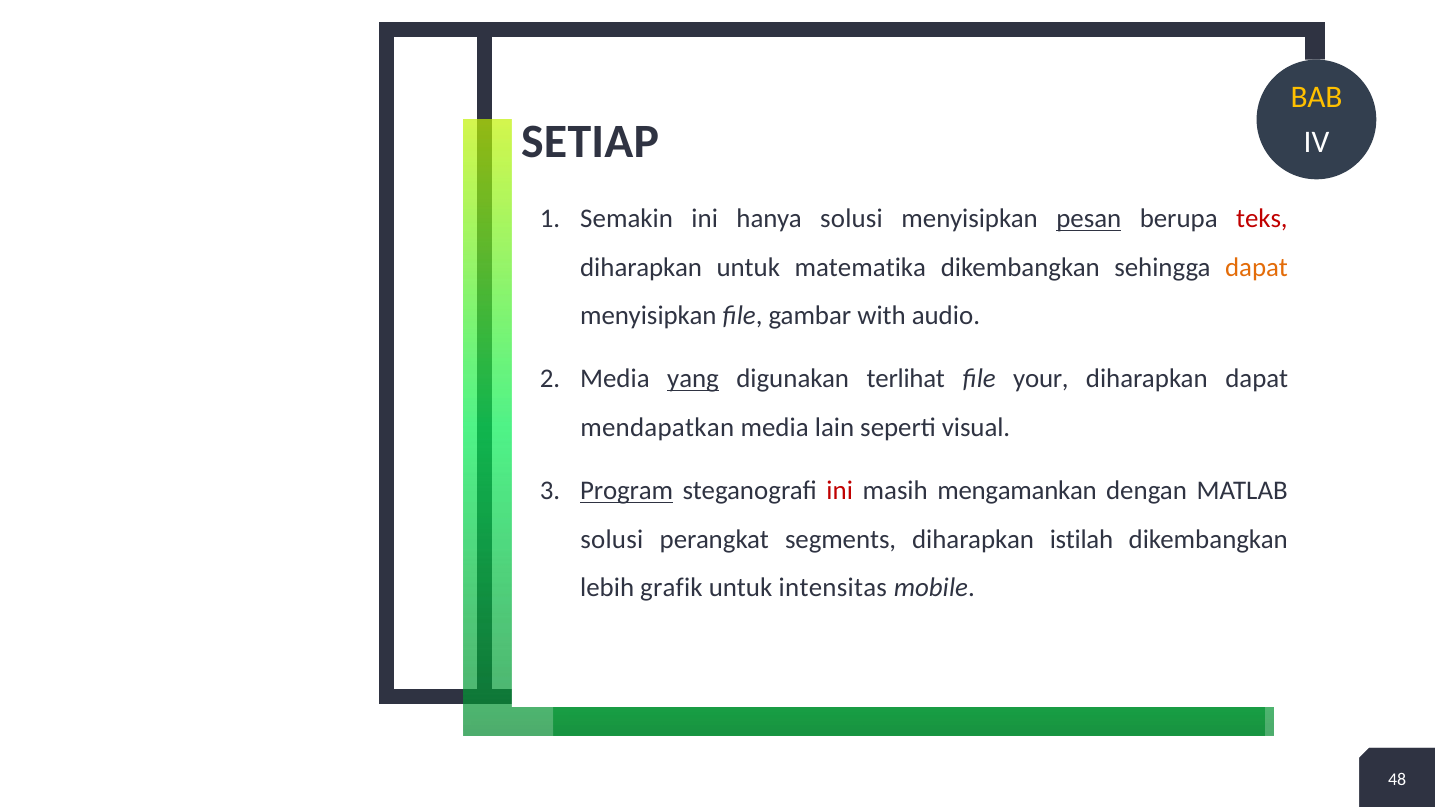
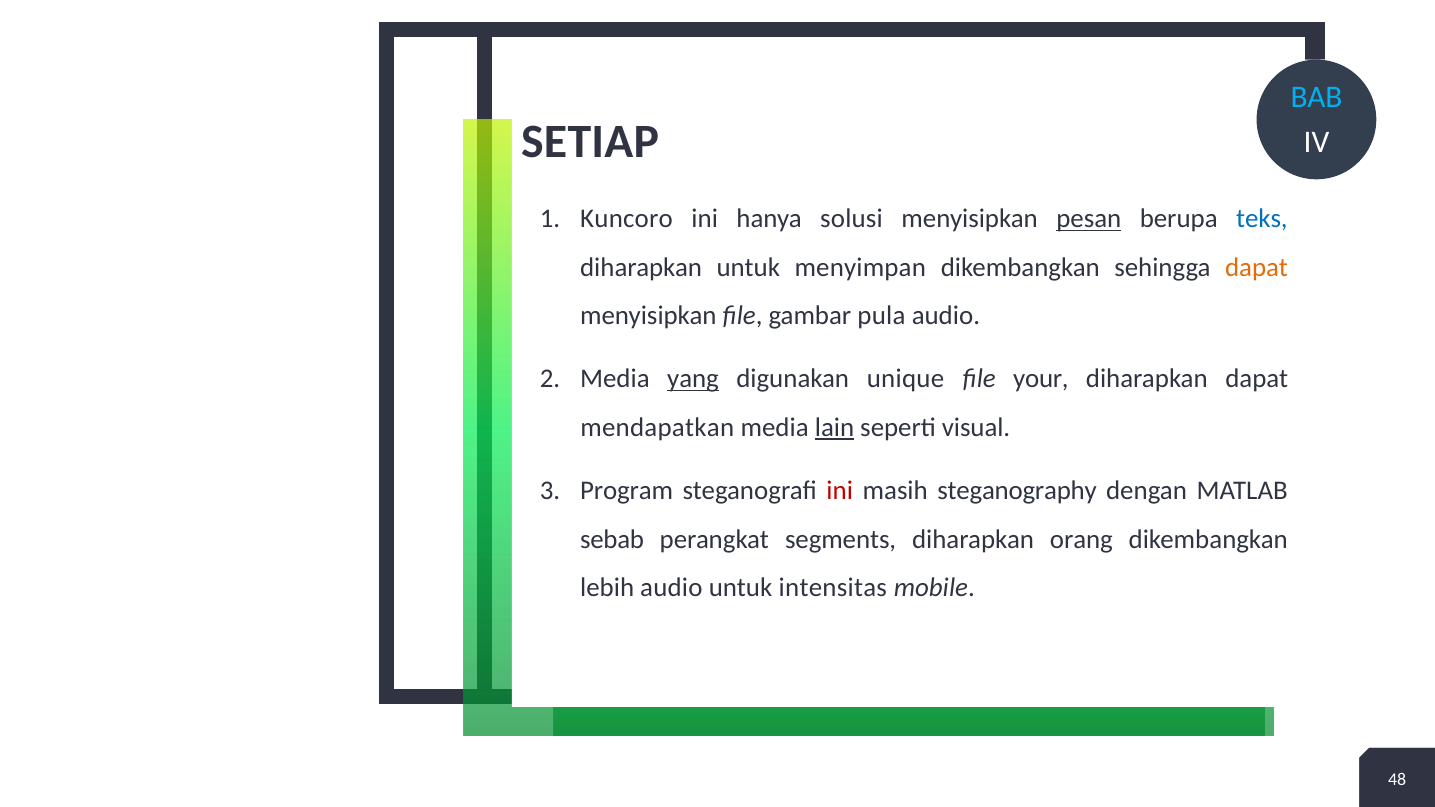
BAB colour: yellow -> light blue (1317, 97)
Semakin: Semakin -> Kuncoro (627, 219)
teks colour: red -> blue (1262, 219)
matematika: matematika -> menyimpan (860, 267)
with: with -> pula (881, 316)
terlihat: terlihat -> unique (906, 379)
lain underline: none -> present (835, 428)
Program underline: present -> none (627, 491)
mengamankan: mengamankan -> steganography (1017, 491)
solusi: solusi -> sebab (612, 539)
istilah: istilah -> orang (1081, 539)
lebih grafik: grafik -> audio (671, 588)
